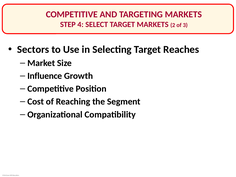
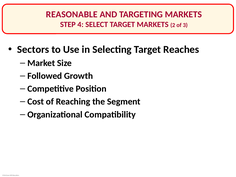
COMPETITIVE: COMPETITIVE -> REASONABLE (72, 14)
Influence: Influence -> Followed (45, 76)
